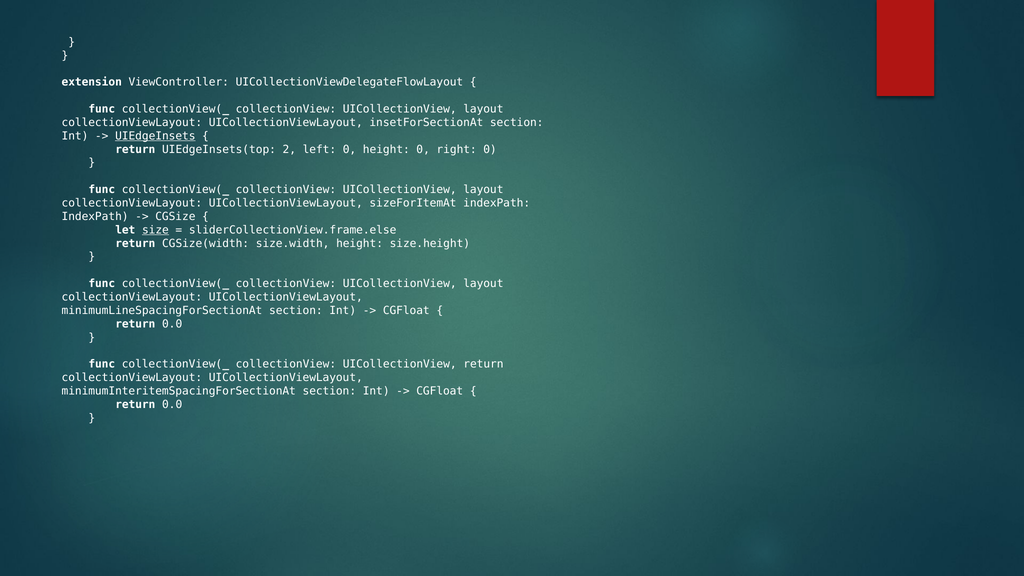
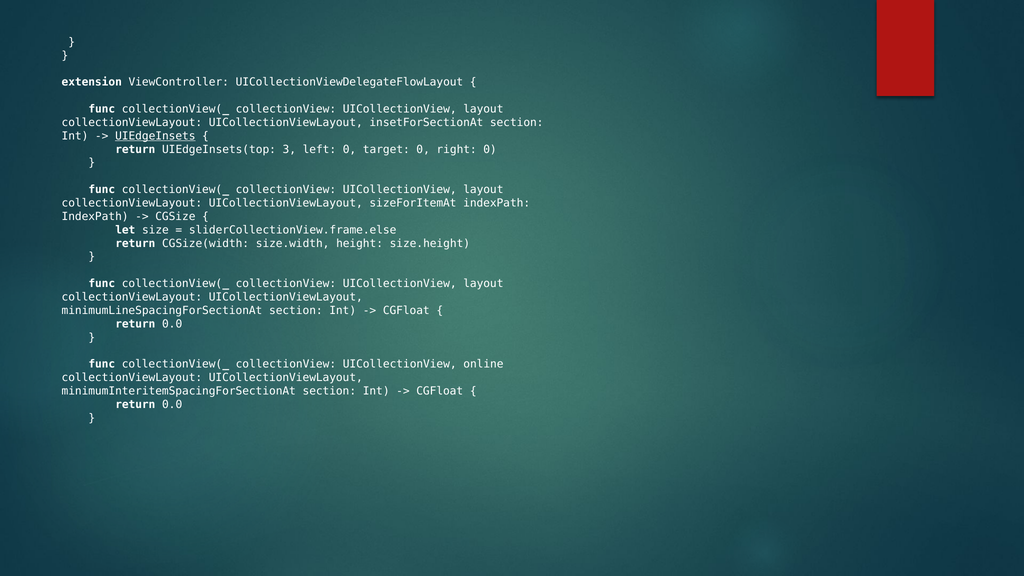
2: 2 -> 3 (289, 149)
0 height: height -> target (386, 149)
size underline: present -> none (155, 230)
UICollectionView return: return -> online (483, 364)
